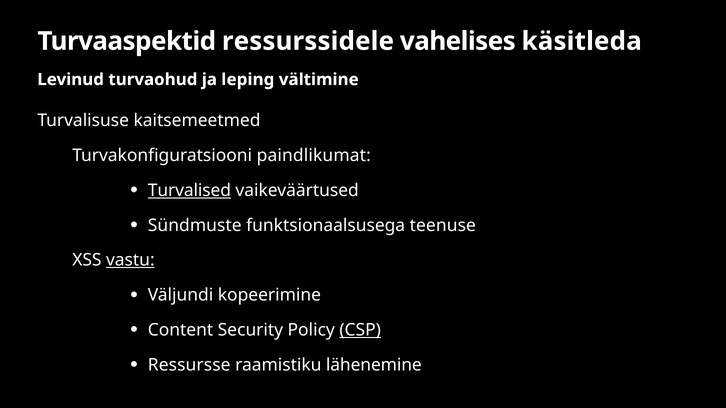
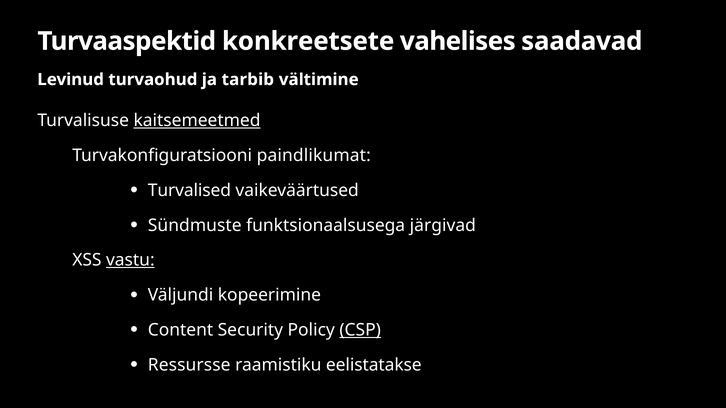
ressurssidele: ressurssidele -> konkreetsete (308, 41)
käsitleda: käsitleda -> saadavad (582, 41)
leping: leping -> tarbib (248, 80)
kaitsemeetmed underline: none -> present (197, 121)
Turvalised underline: present -> none (189, 191)
teenuse: teenuse -> järgivad (443, 225)
lähenemine: lähenemine -> eelistatakse (374, 365)
